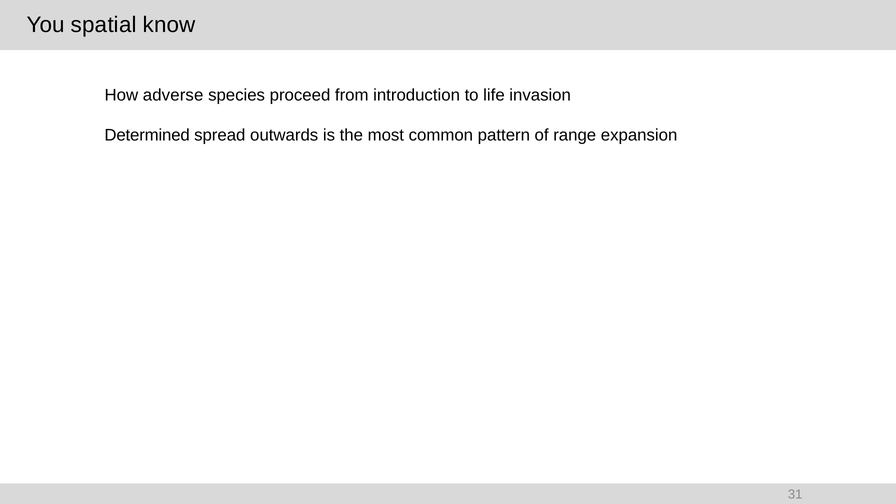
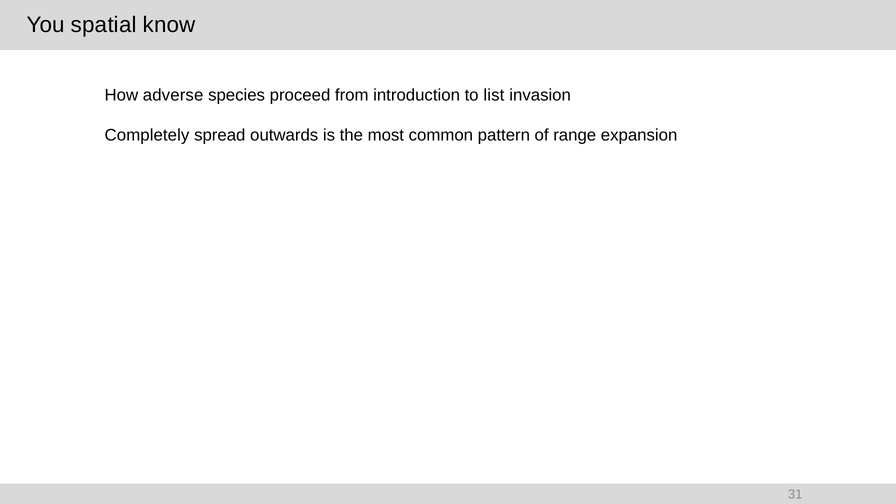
life: life -> list (494, 95)
Determined: Determined -> Completely (147, 135)
